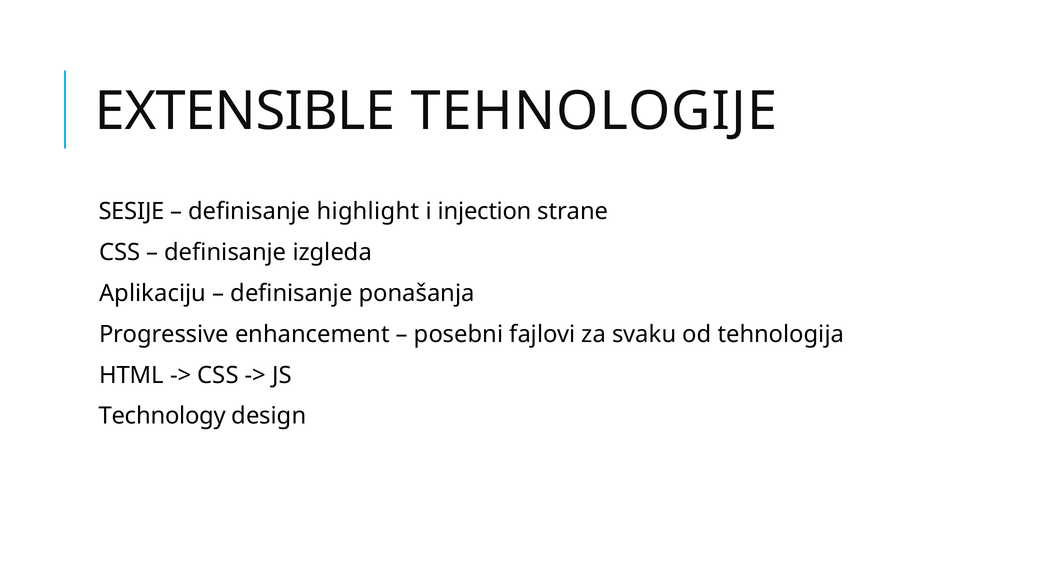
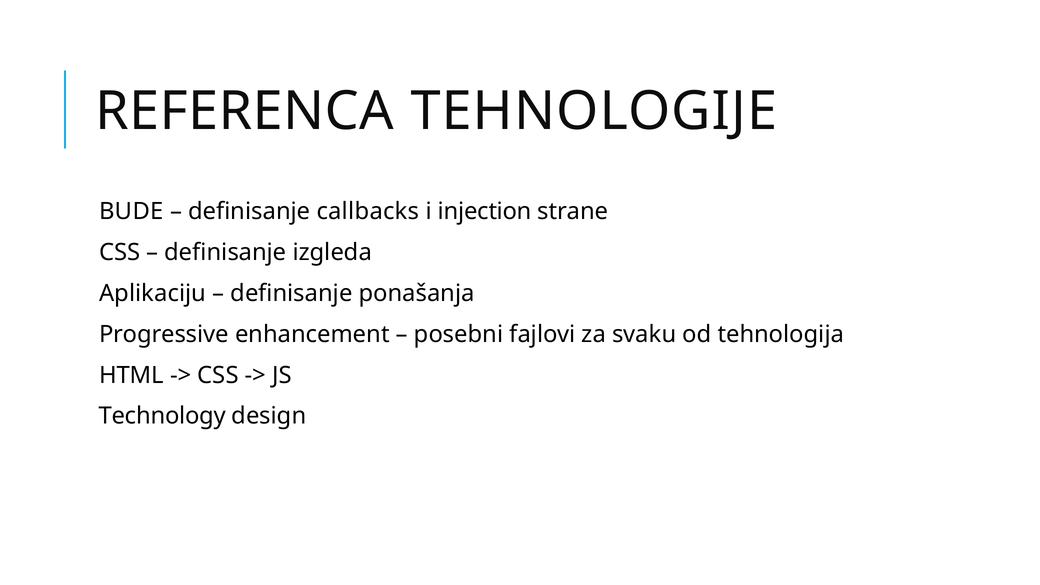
EXTENSIBLE: EXTENSIBLE -> REFERENCA (245, 112)
SESIJE: SESIJE -> BUDE (131, 212)
highlight: highlight -> callbacks (368, 212)
